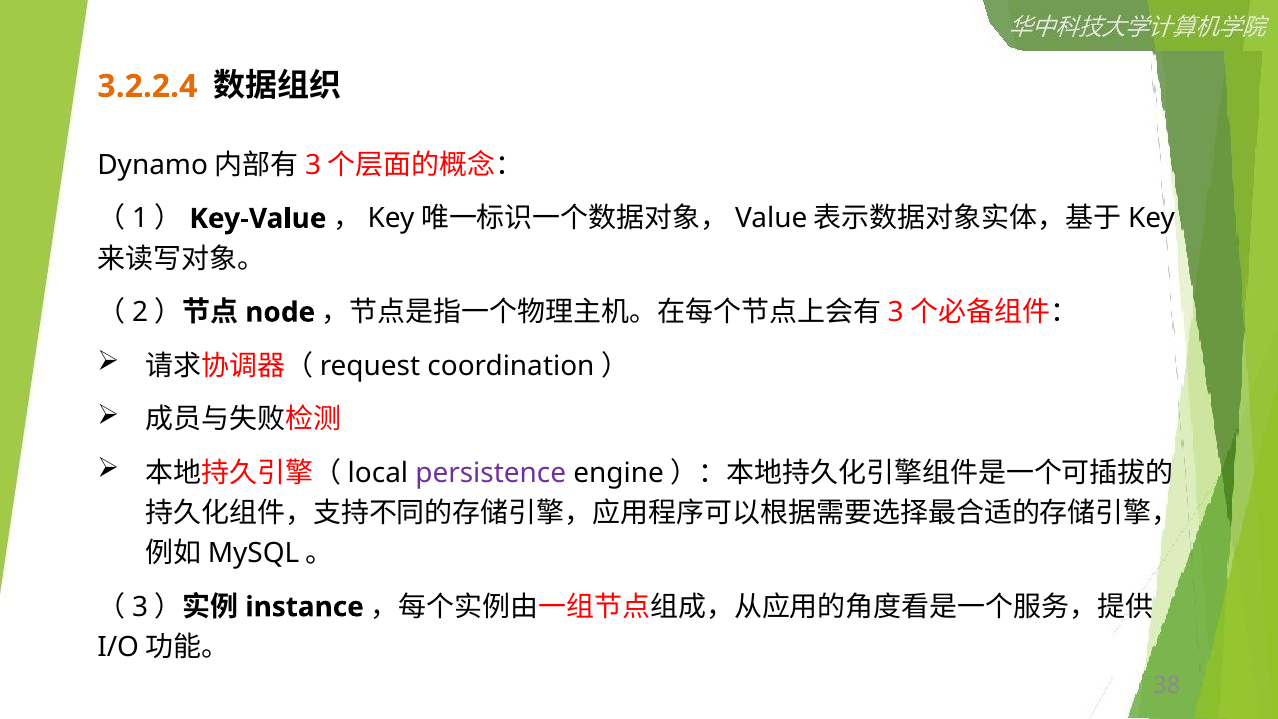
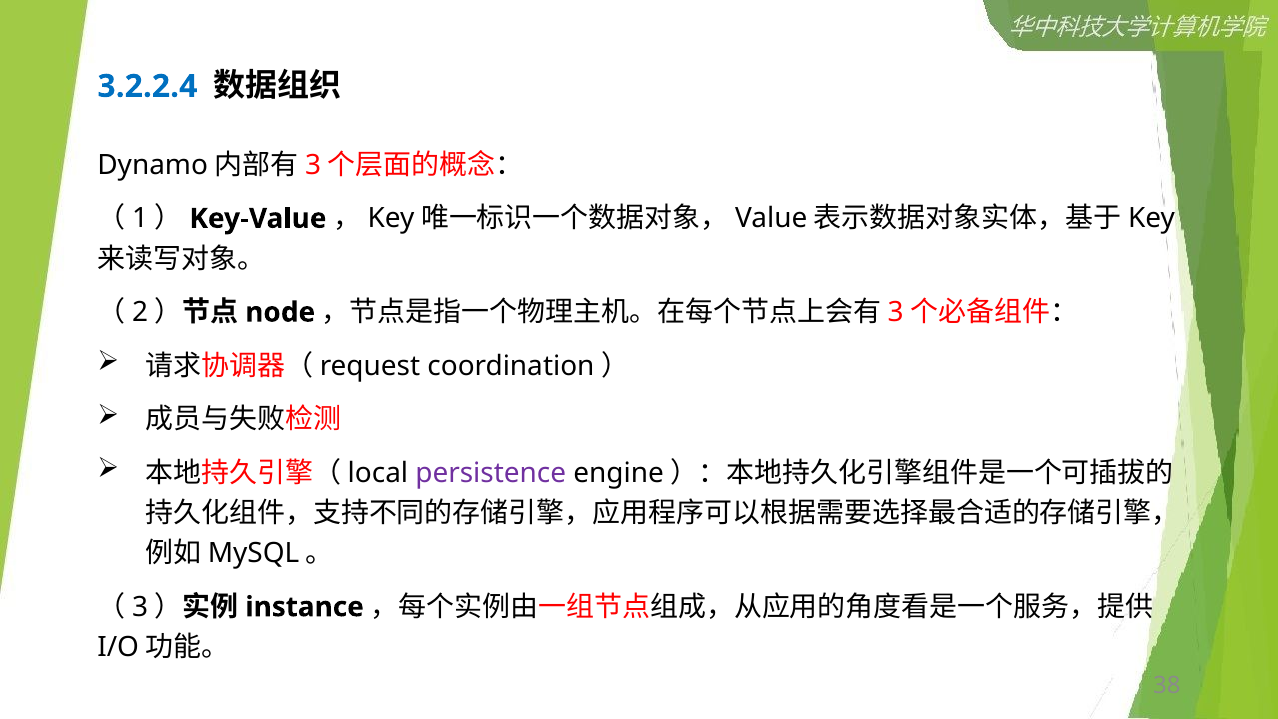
3.2.2.4 colour: orange -> blue (147, 86)
